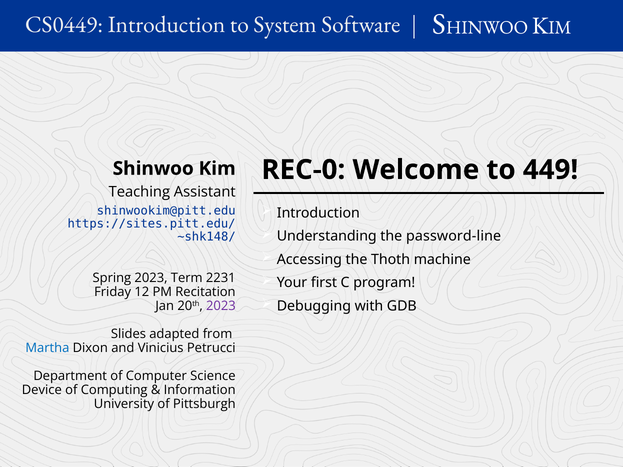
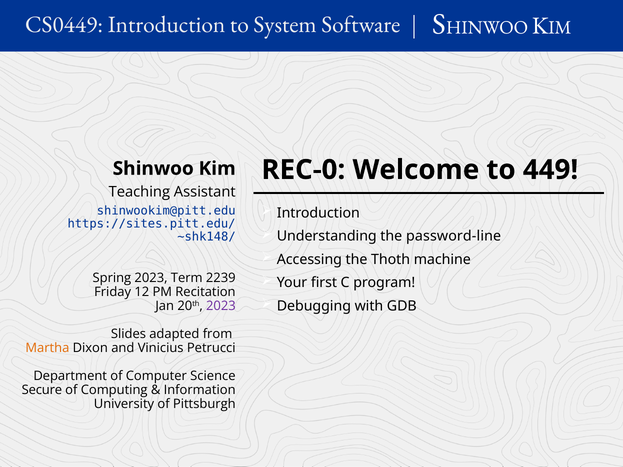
2231: 2231 -> 2239 (221, 278)
Martha colour: blue -> orange (47, 348)
Device: Device -> Secure (42, 390)
